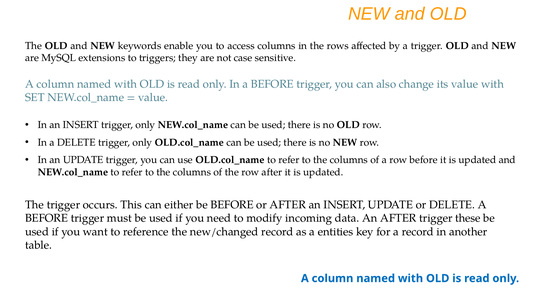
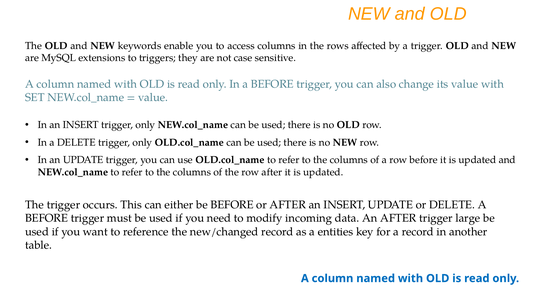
these: these -> large (468, 218)
